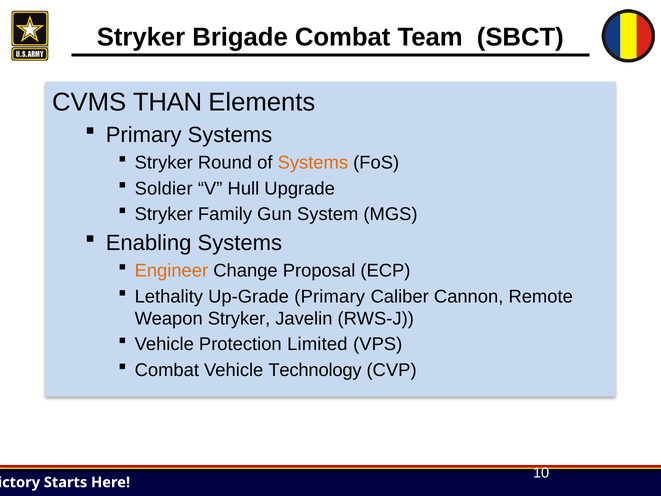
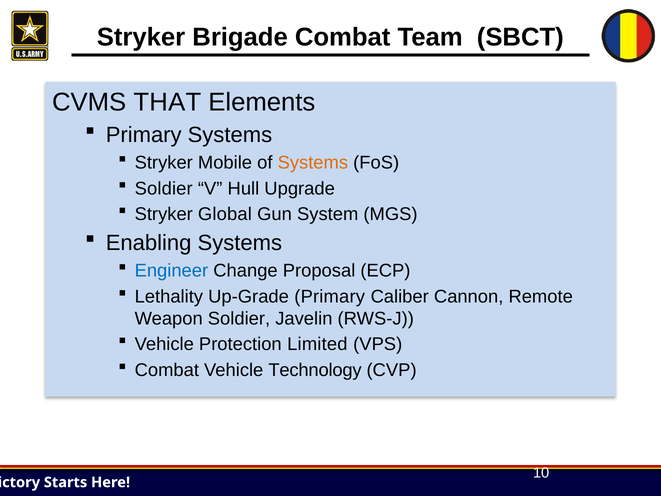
THAN: THAN -> THAT (167, 102)
Round: Round -> Mobile (225, 163)
Family: Family -> Global (225, 214)
Engineer colour: orange -> blue (171, 271)
Weapon Stryker: Stryker -> Soldier (239, 318)
